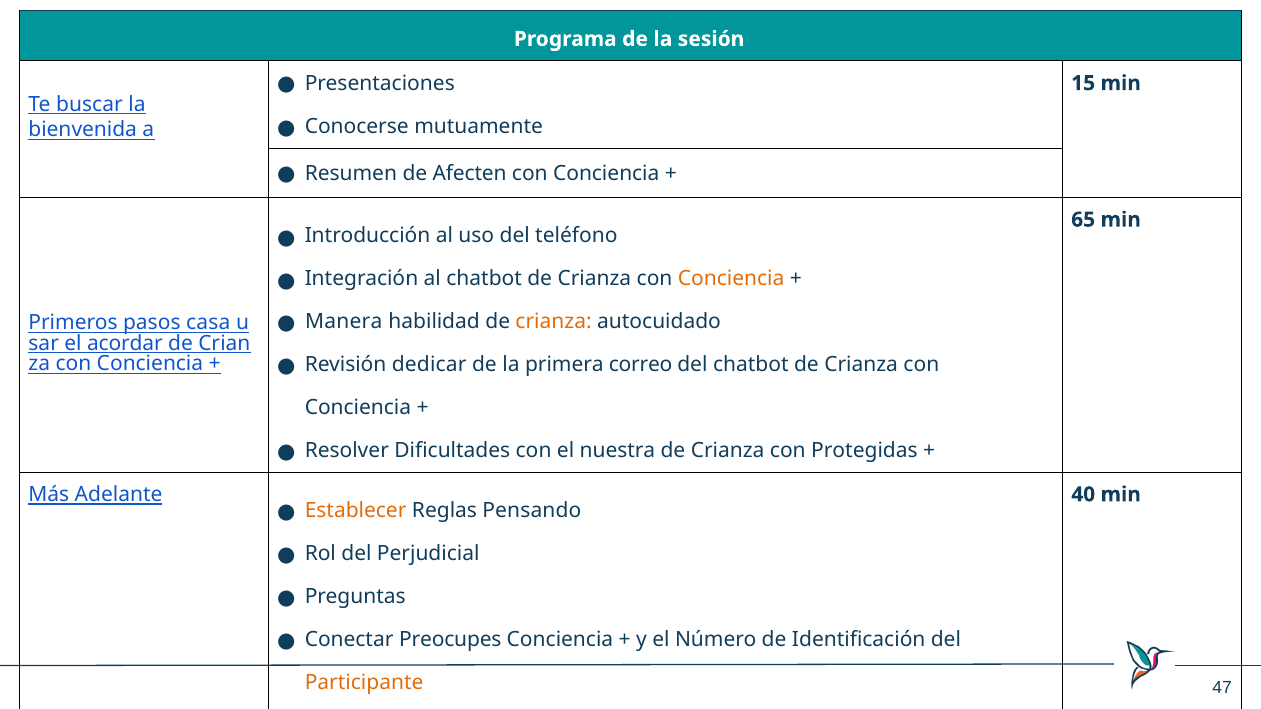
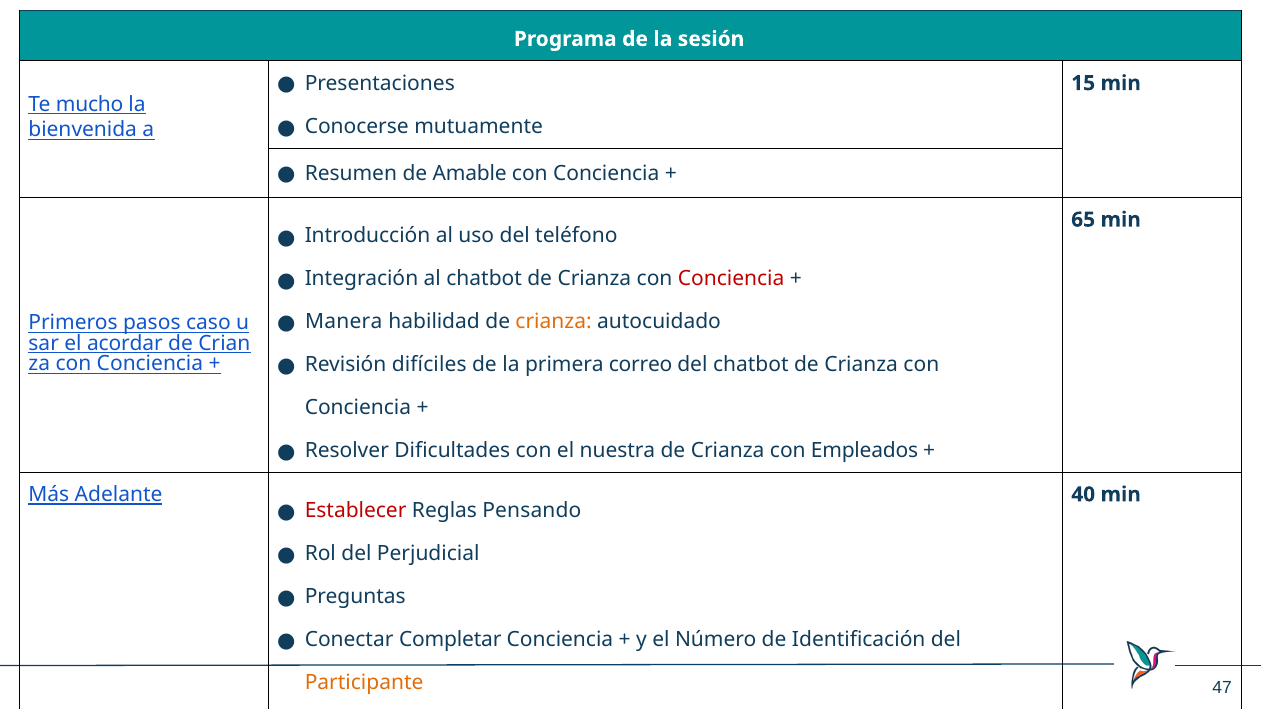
buscar: buscar -> mucho (90, 104)
Afecten: Afecten -> Amable (470, 174)
Conciencia colour: orange -> red (731, 279)
casa: casa -> caso (208, 323)
dedicar: dedicar -> difíciles (429, 365)
Protegidas: Protegidas -> Empleados (865, 450)
Establecer colour: orange -> red (356, 511)
Preocupes: Preocupes -> Completar (450, 640)
